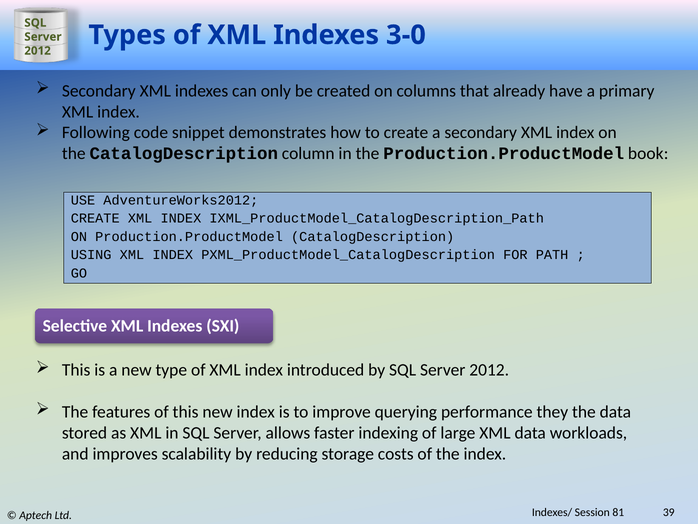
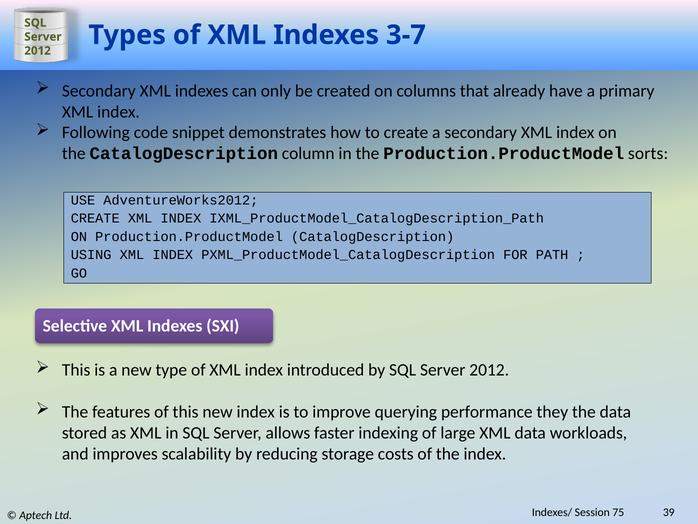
3-0: 3-0 -> 3-7 (406, 35)
book: book -> sorts (648, 154)
81: 81 -> 75 (618, 512)
